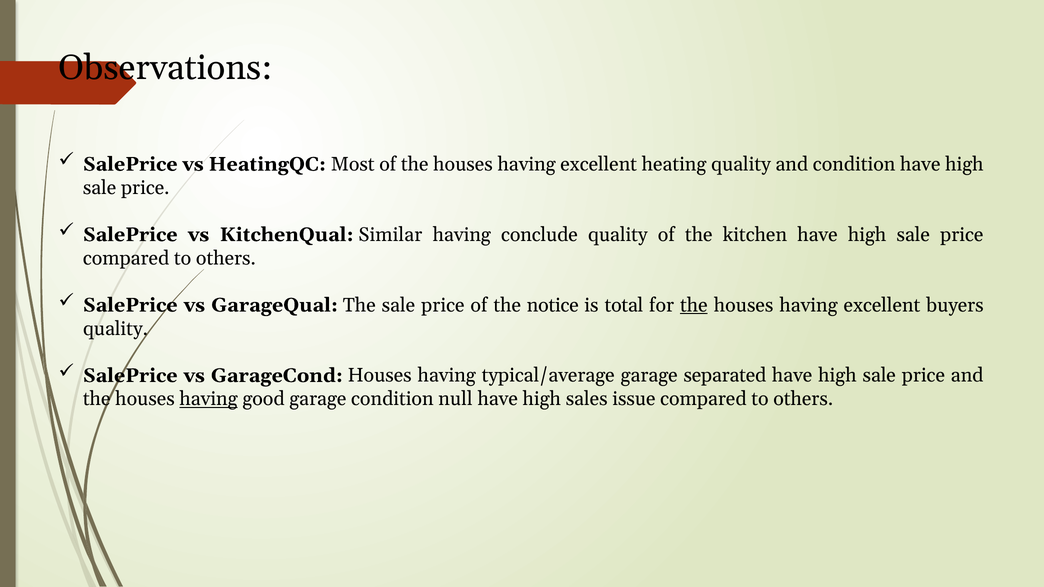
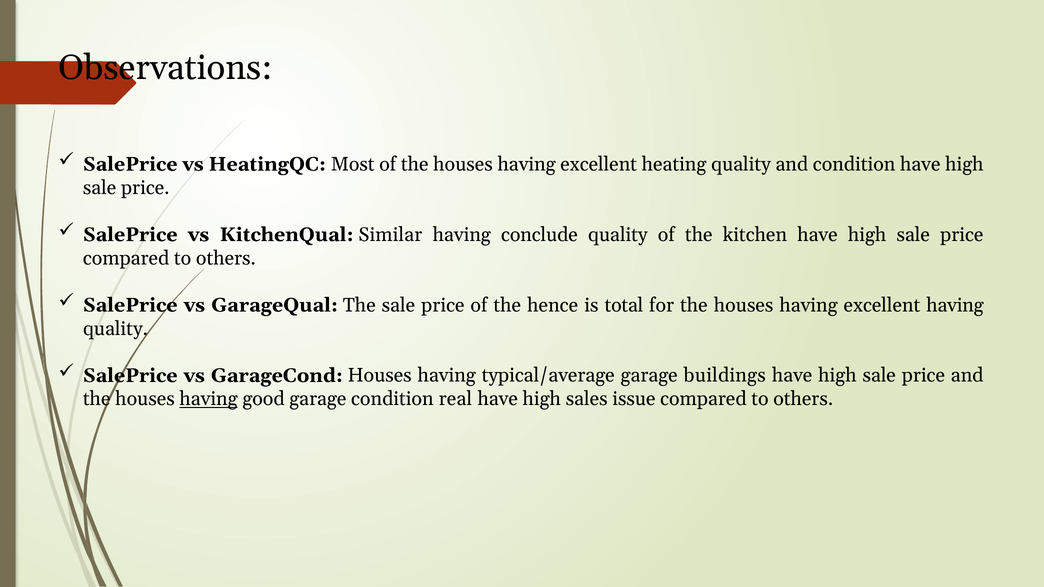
notice: notice -> hence (553, 305)
the underline: present -> none (694, 305)
excellent buyers: buyers -> having (955, 305)
separated: separated -> buildings (725, 376)
null: null -> real (455, 399)
